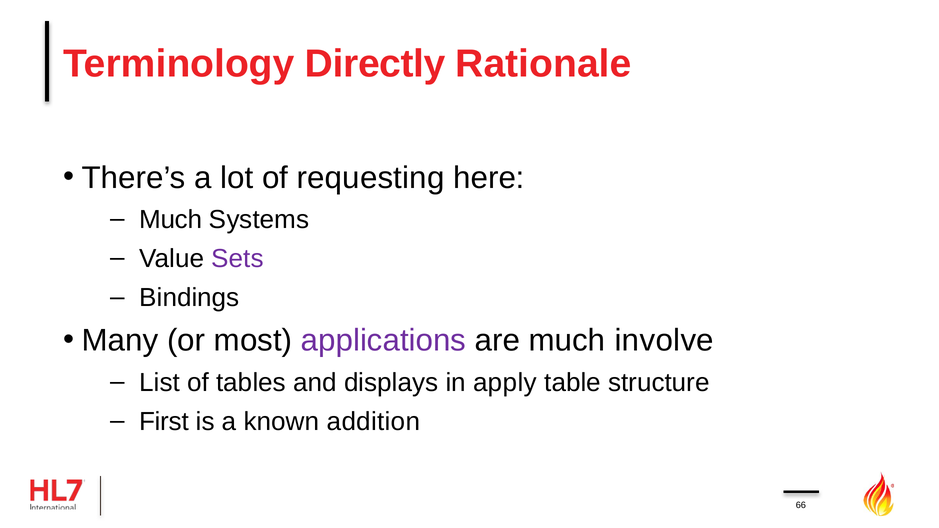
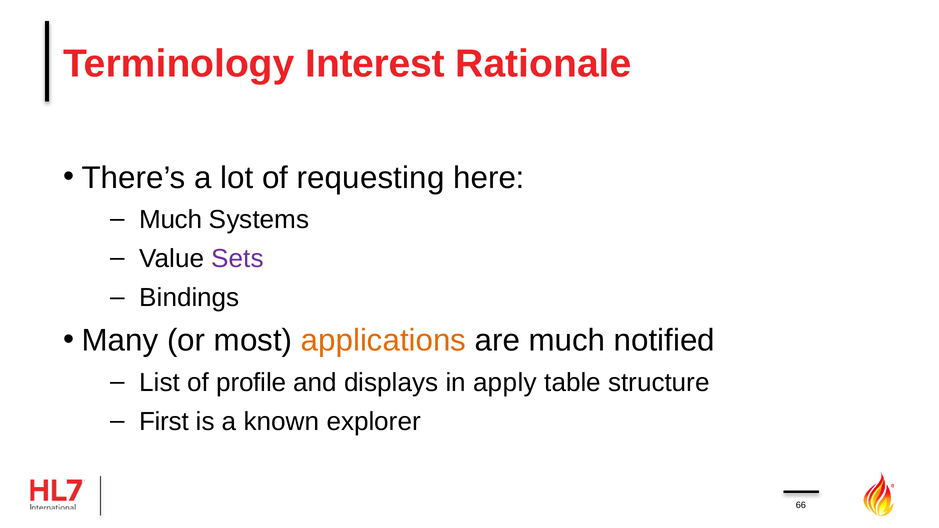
Directly: Directly -> Interest (375, 64)
applications colour: purple -> orange (384, 341)
involve: involve -> notified (664, 341)
tables: tables -> profile (251, 383)
addition: addition -> explorer (374, 422)
